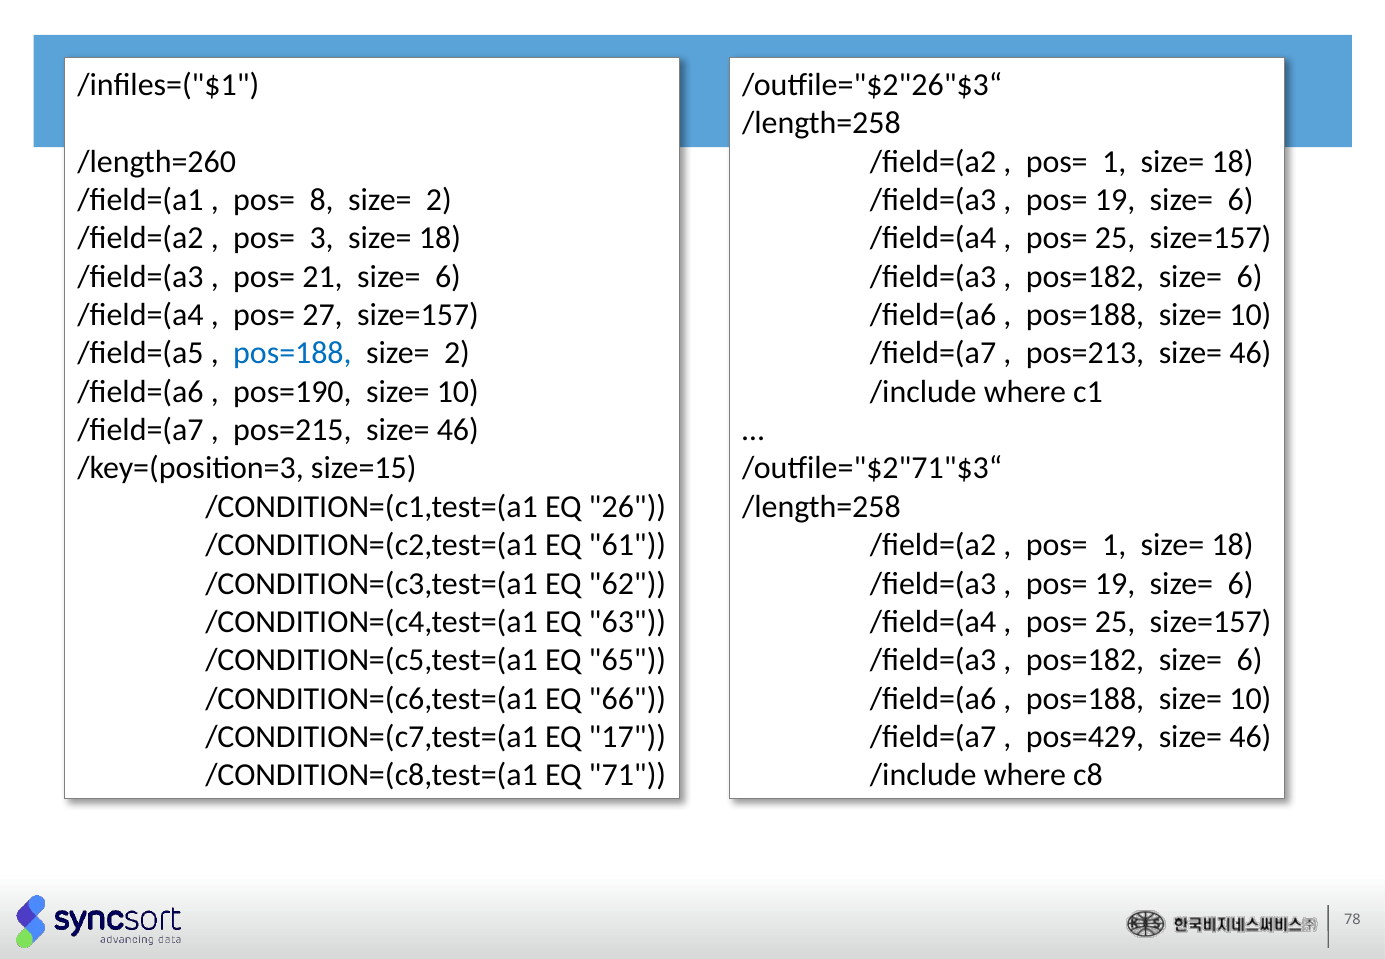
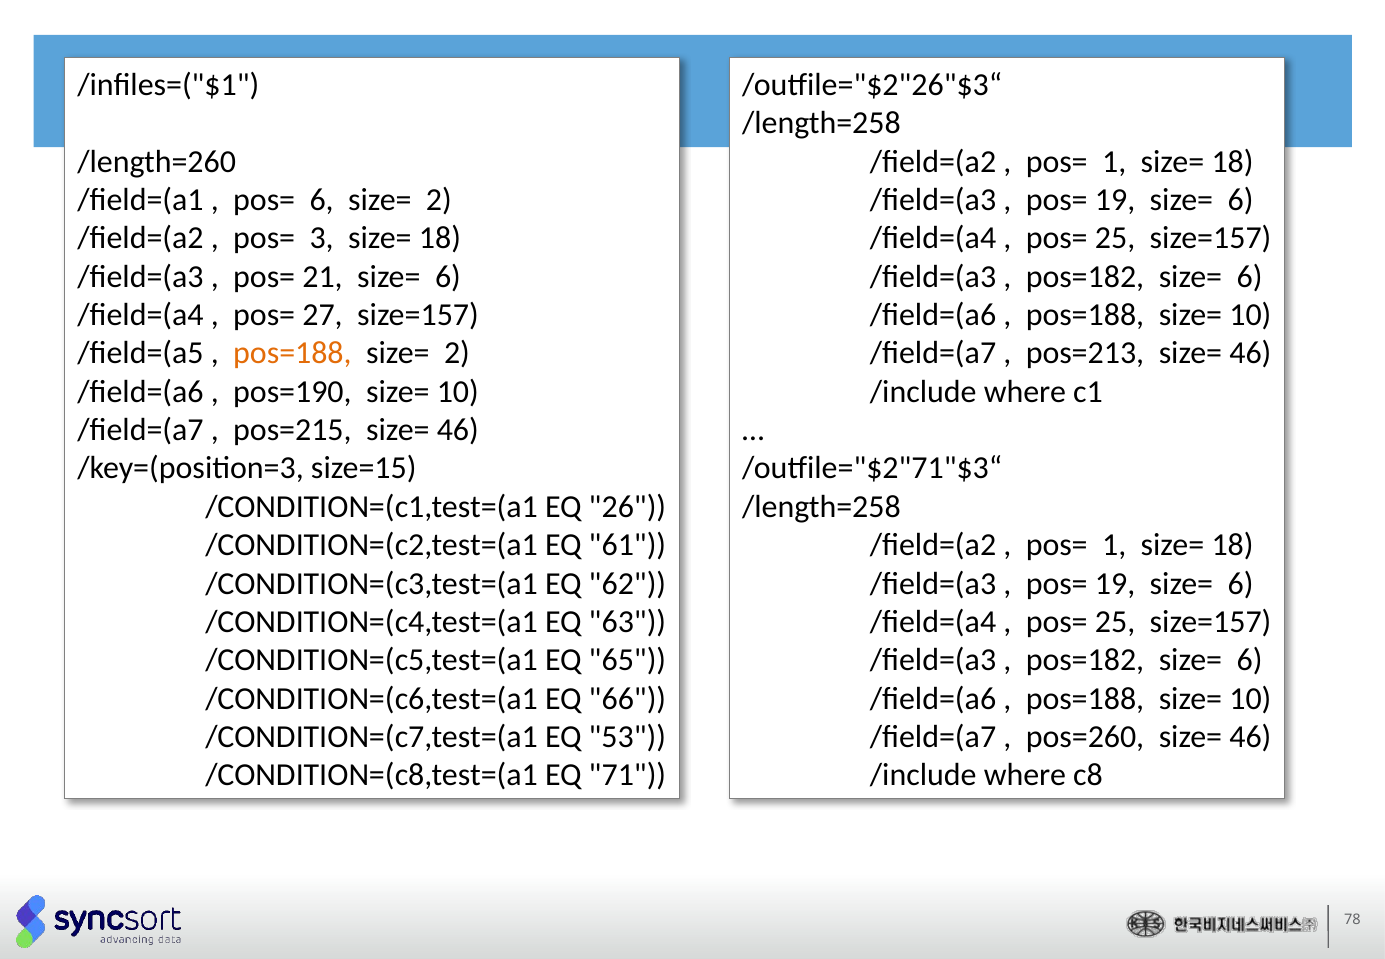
pos= 8: 8 -> 6 (322, 200)
pos=188 colour: blue -> orange (292, 353)
17: 17 -> 53 (627, 737)
pos=429: pos=429 -> pos=260 (1085, 737)
